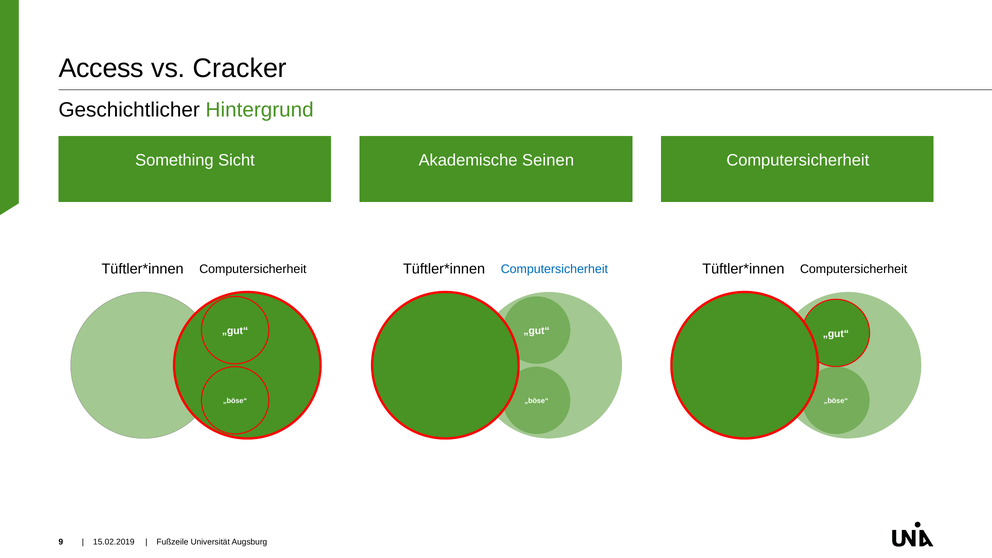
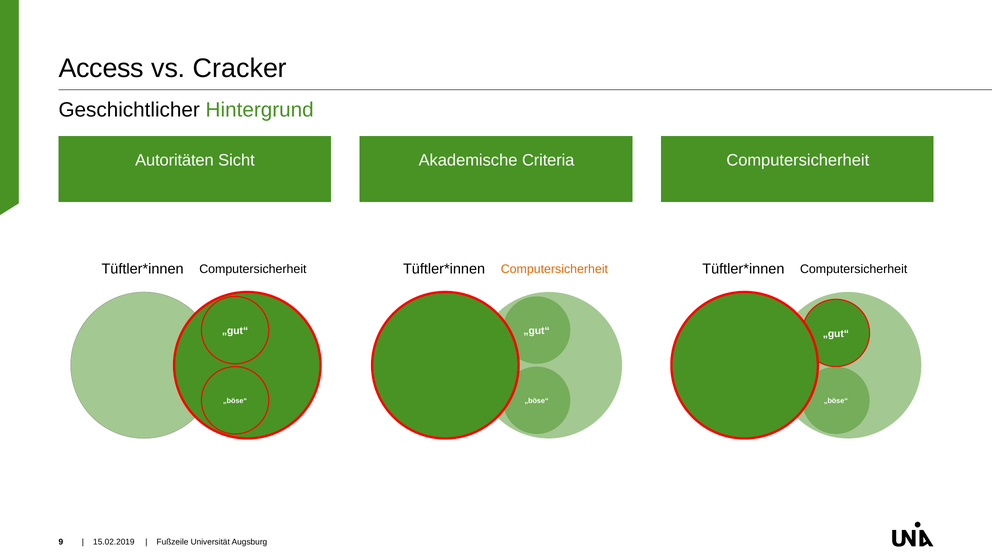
Something: Something -> Autoritäten (174, 160)
Seinen: Seinen -> Criteria (548, 160)
Computersicherheit colour: blue -> orange (554, 269)
